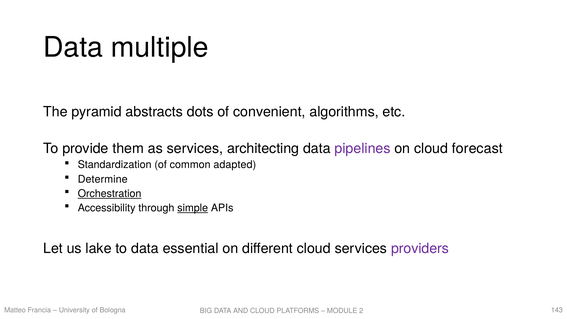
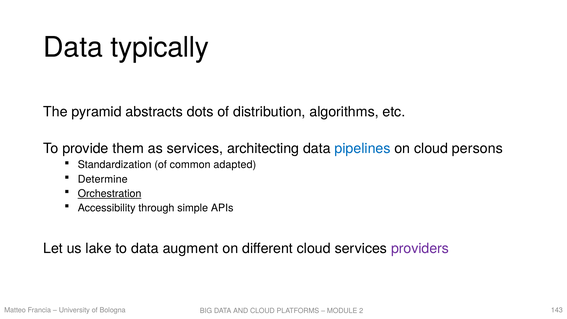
multiple: multiple -> typically (160, 48)
convenient: convenient -> distribution (269, 112)
pipelines colour: purple -> blue (363, 148)
forecast: forecast -> persons (477, 148)
simple underline: present -> none (193, 208)
essential: essential -> augment (191, 249)
